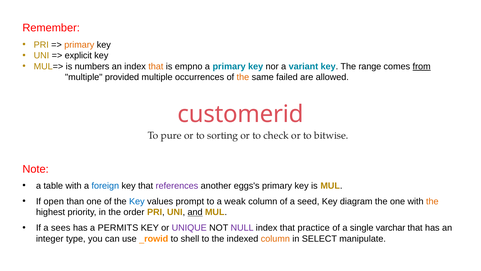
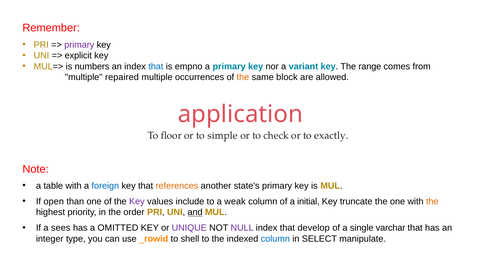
primary colour: orange -> purple (79, 45)
that colour: orange -> blue (156, 66)
from underline: present -> none (422, 66)
provided: provided -> repaired (122, 77)
failed: failed -> block (287, 77)
customerid: customerid -> application (240, 114)
pure: pure -> floor (171, 135)
sorting: sorting -> simple (223, 135)
bitwise: bitwise -> exactly (331, 135)
references colour: purple -> orange (177, 185)
eggs's: eggs's -> state's (247, 185)
Key colour: blue -> purple (137, 201)
prompt: prompt -> include (190, 201)
seed: seed -> initial (308, 201)
diagram: diagram -> truncate (356, 201)
PERMITS: PERMITS -> OMITTED (118, 228)
practice: practice -> develop (314, 228)
column colour: orange -> blue (275, 238)
